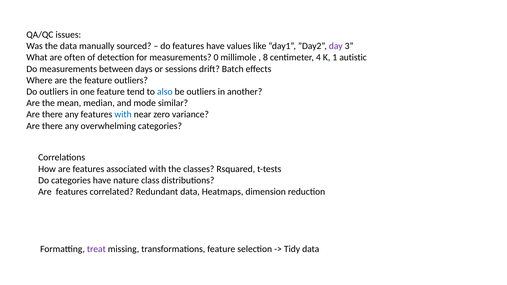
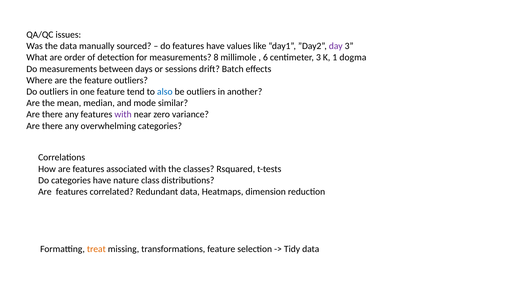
often: often -> order (75, 58)
0: 0 -> 8 (216, 58)
8: 8 -> 6 (265, 58)
centimeter 4: 4 -> 3 (318, 58)
autistic: autistic -> dogma (353, 58)
with colour: blue -> purple (123, 115)
treat colour: purple -> orange (96, 249)
